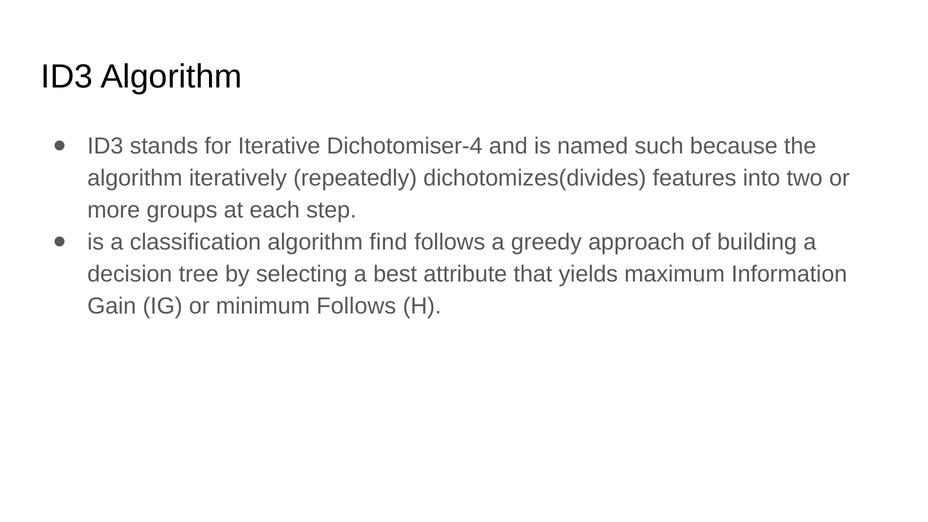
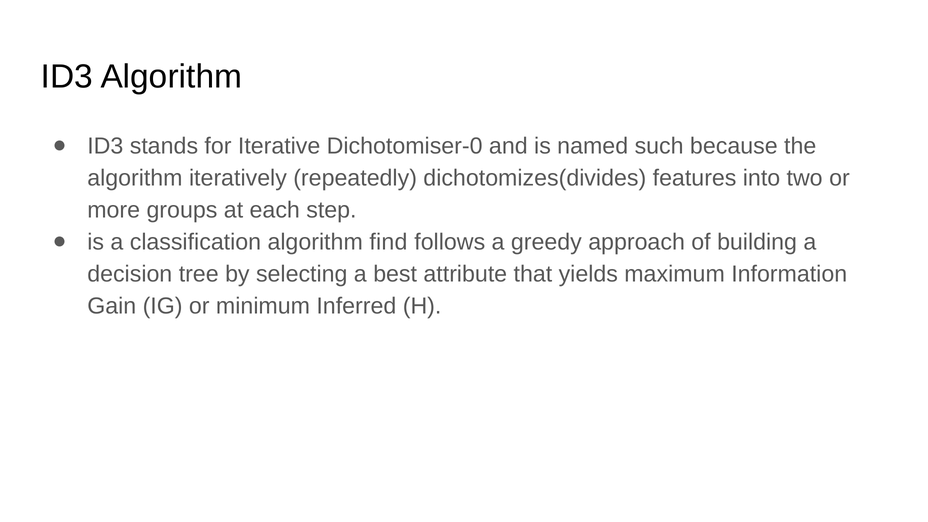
Dichotomiser-4: Dichotomiser-4 -> Dichotomiser-0 (405, 146)
minimum Follows: Follows -> Inferred (356, 306)
